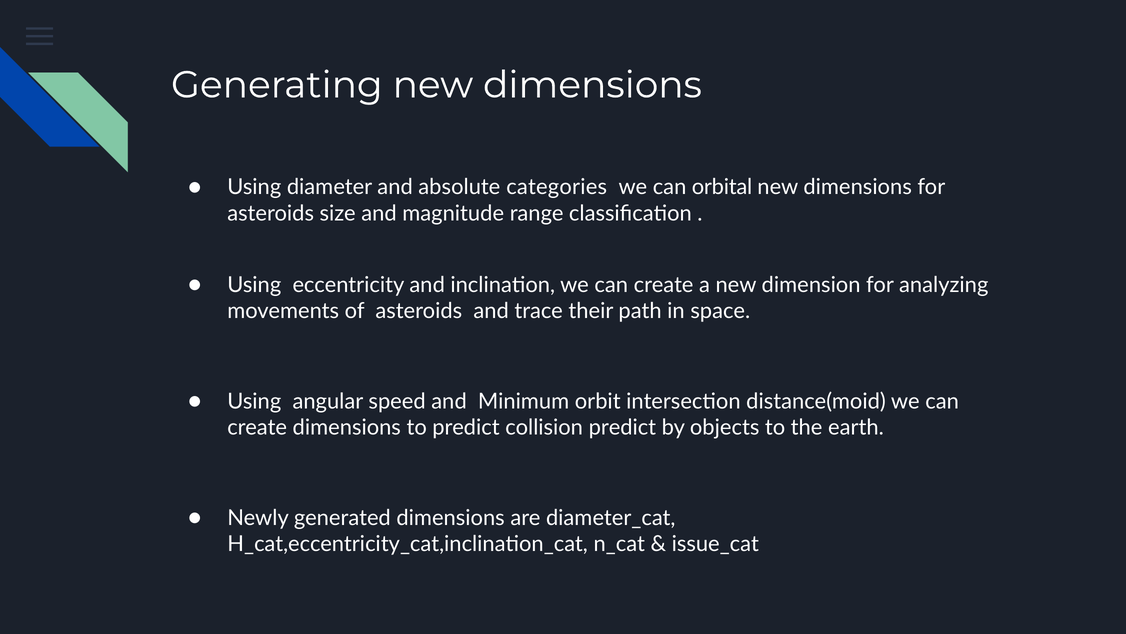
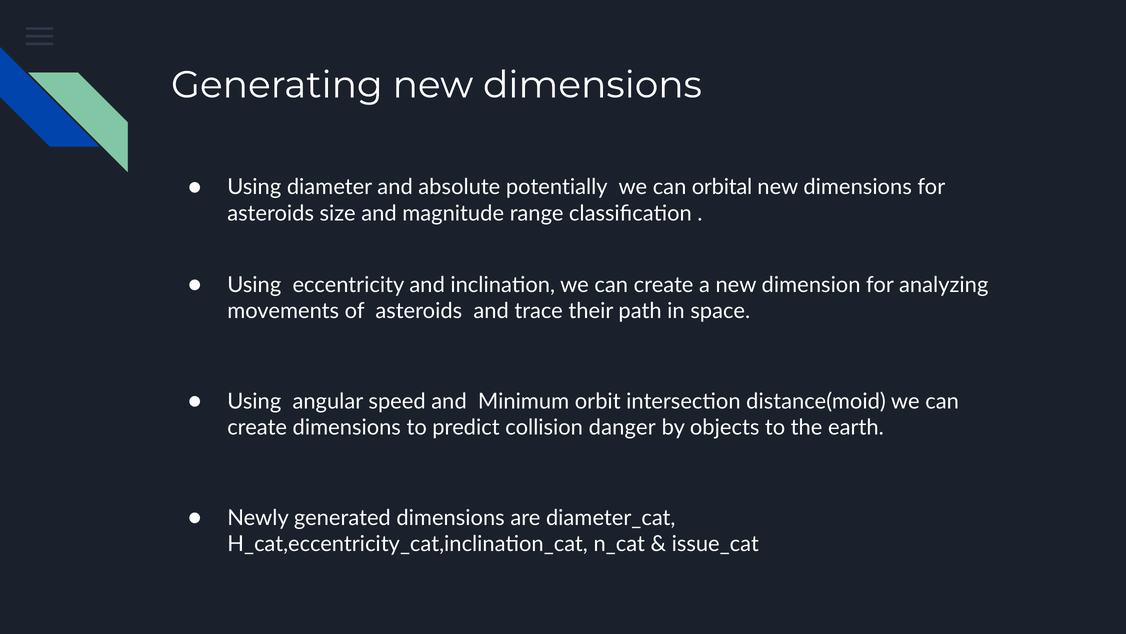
categories: categories -> potentially (557, 187)
collision predict: predict -> danger (622, 427)
